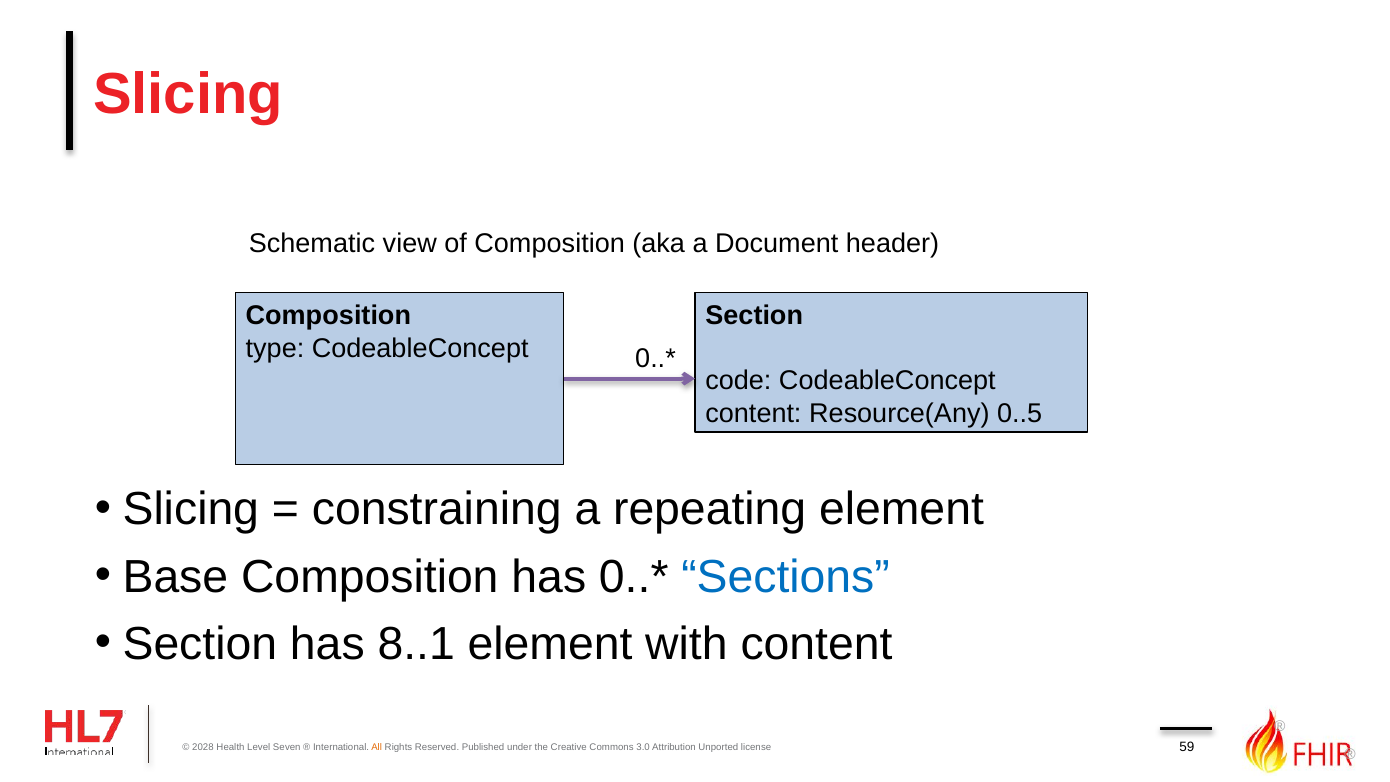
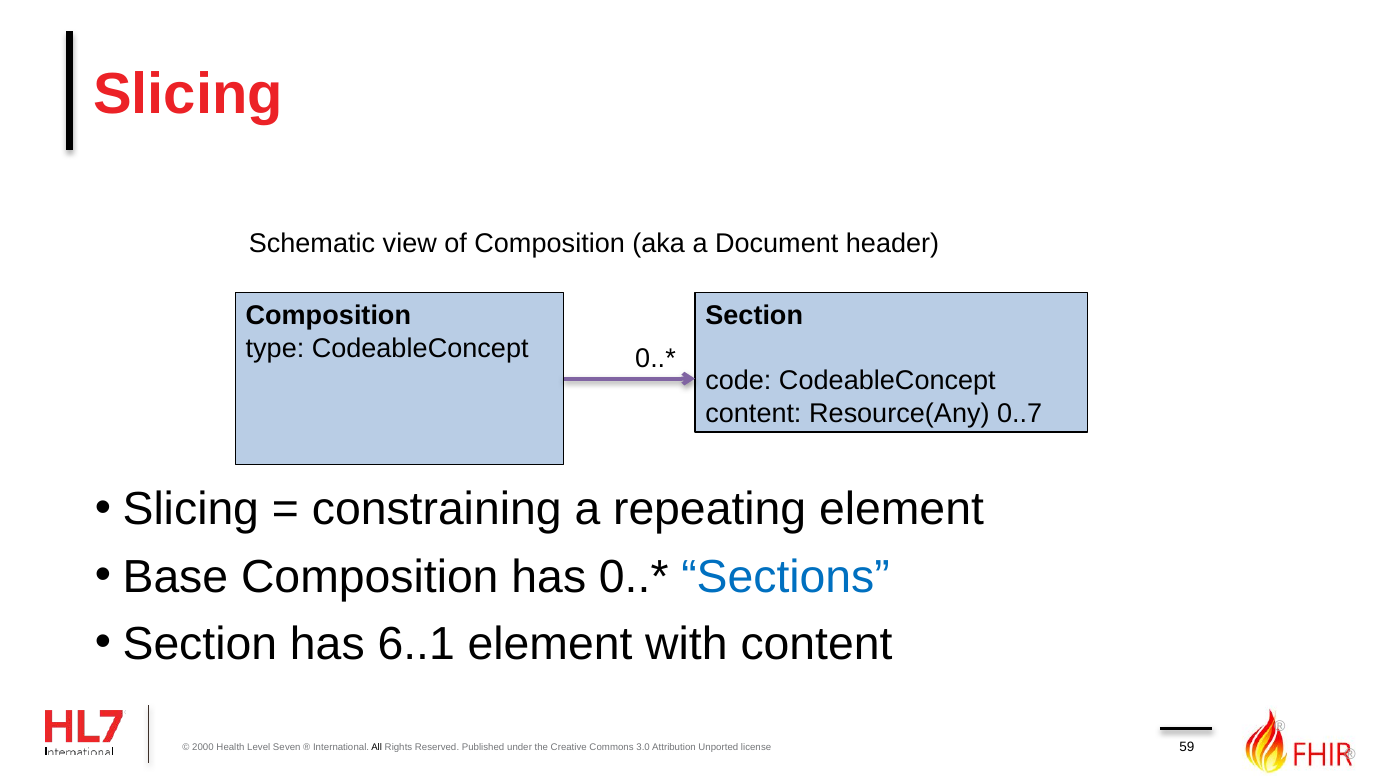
0..5: 0..5 -> 0..7 (1020, 413)
8..1: 8..1 -> 6..1 (416, 644)
2028: 2028 -> 2000 (203, 748)
All colour: orange -> black (377, 748)
